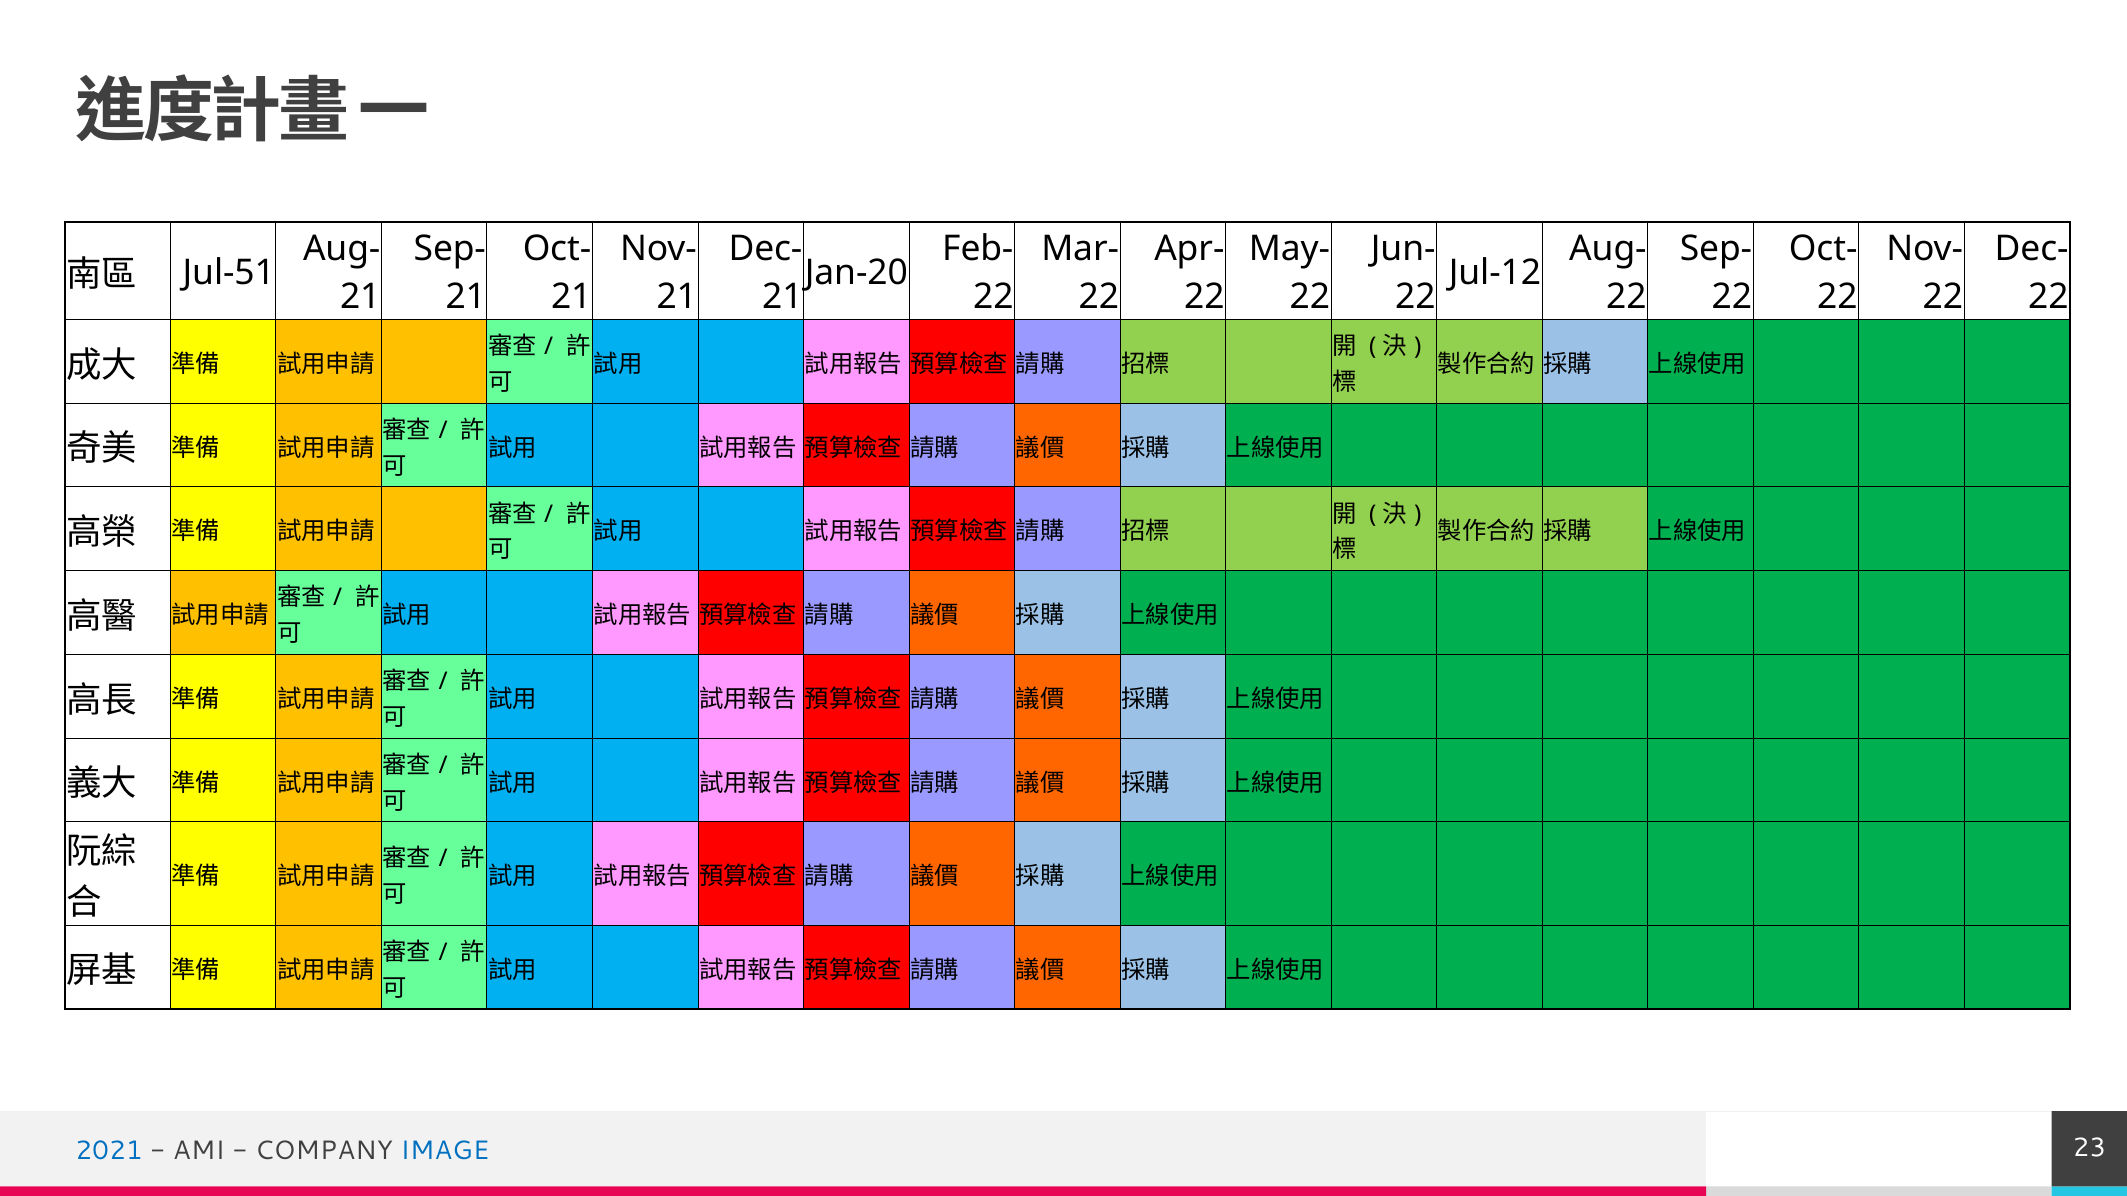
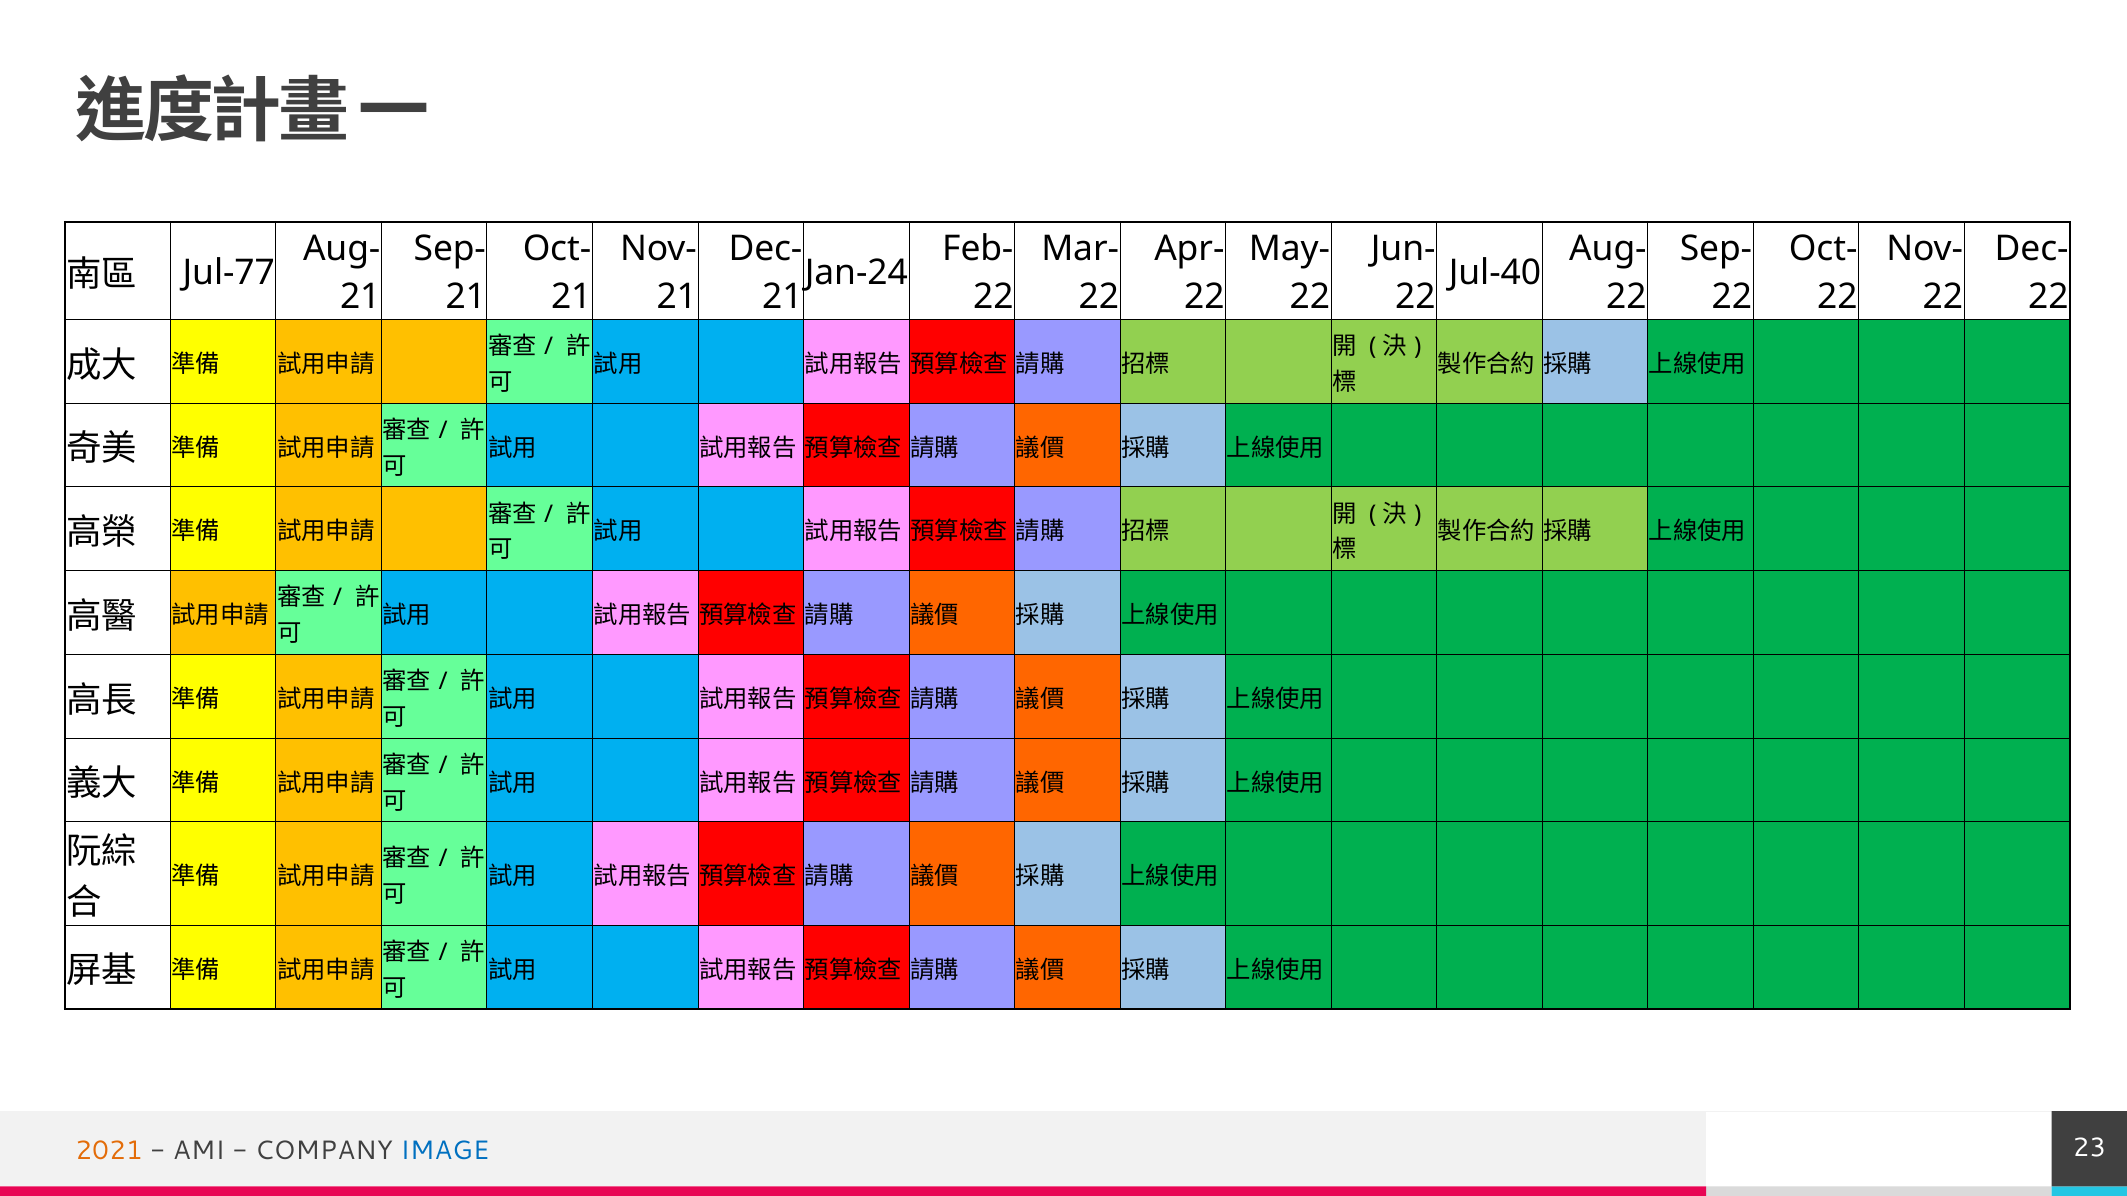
Jul-51: Jul-51 -> Jul-77 (229, 273)
Jan-20: Jan-20 -> Jan-24 (856, 273)
Jul-12: Jul-12 -> Jul-40 (1495, 273)
2021 colour: blue -> orange (109, 1151)
